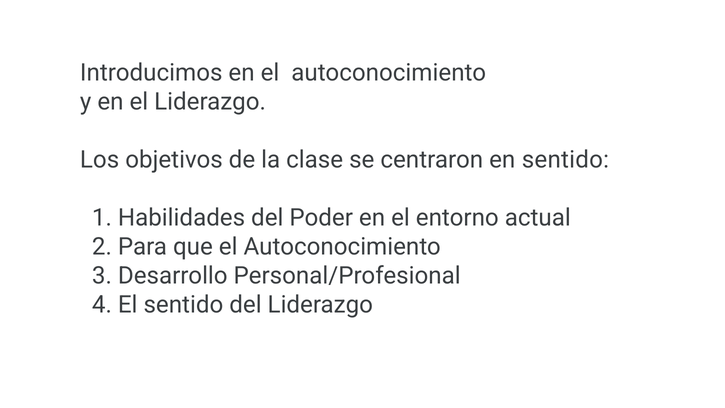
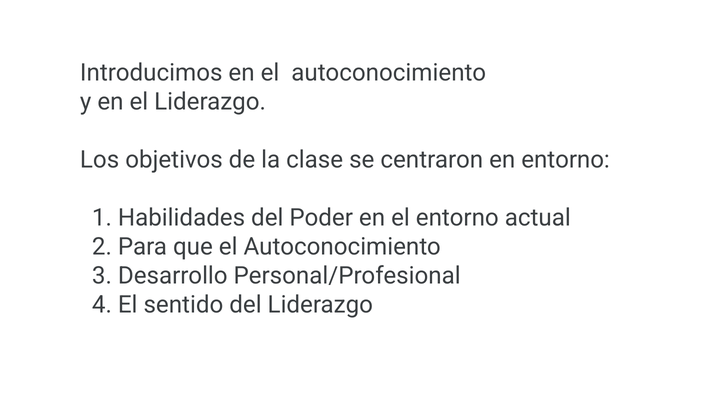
en sentido: sentido -> entorno (566, 160)
